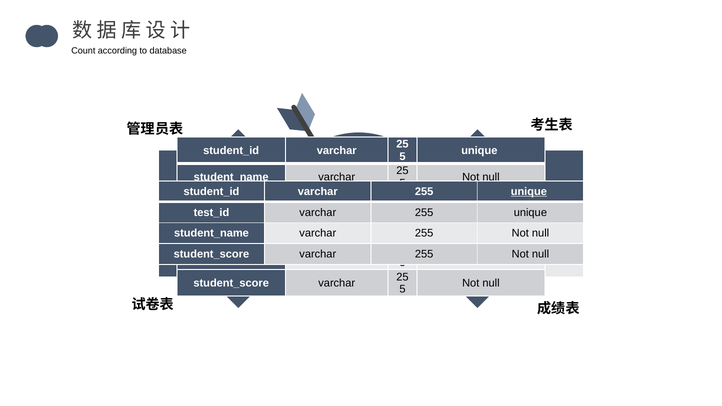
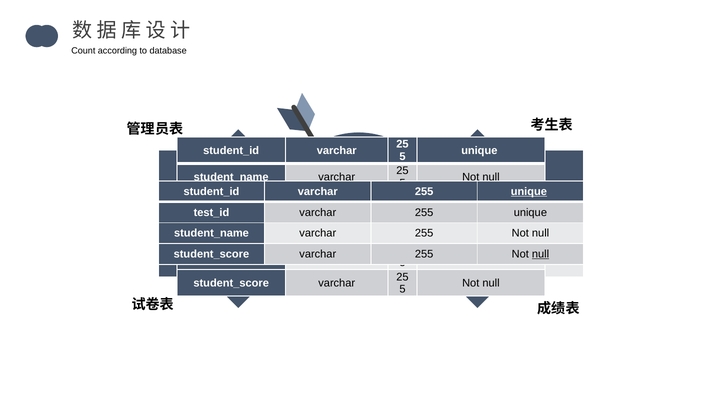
null underline: none -> present (541, 254)
